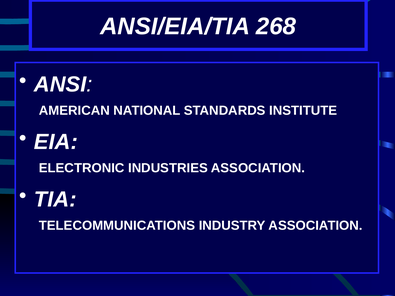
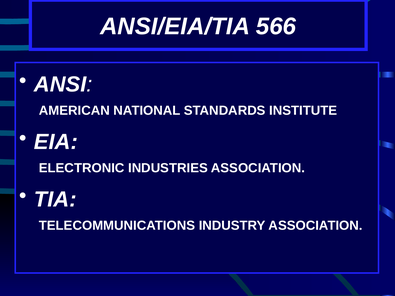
268: 268 -> 566 (276, 26)
